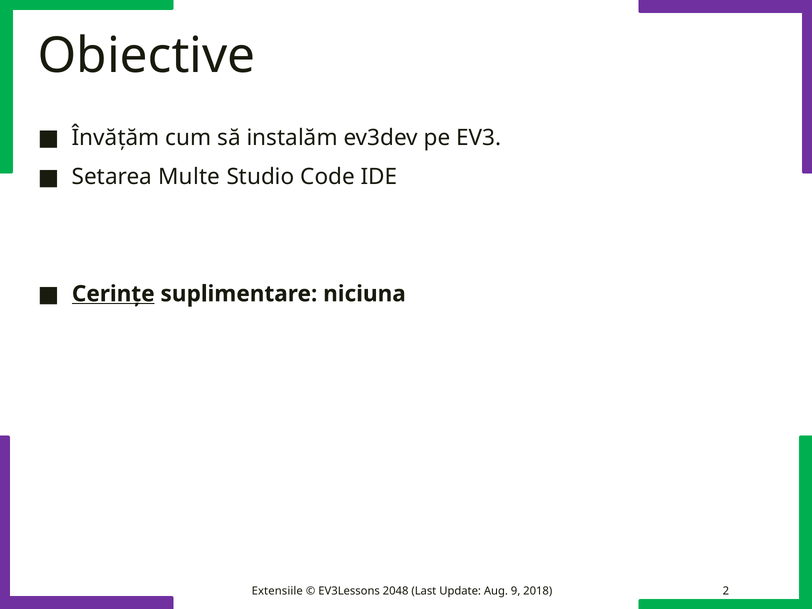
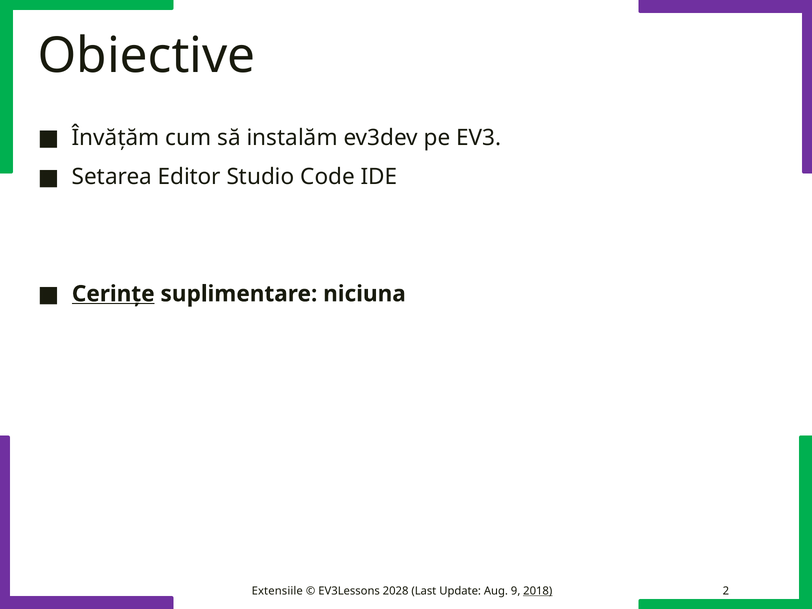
Multe: Multe -> Editor (189, 177)
2048: 2048 -> 2028 (396, 591)
2018 underline: none -> present (538, 591)
